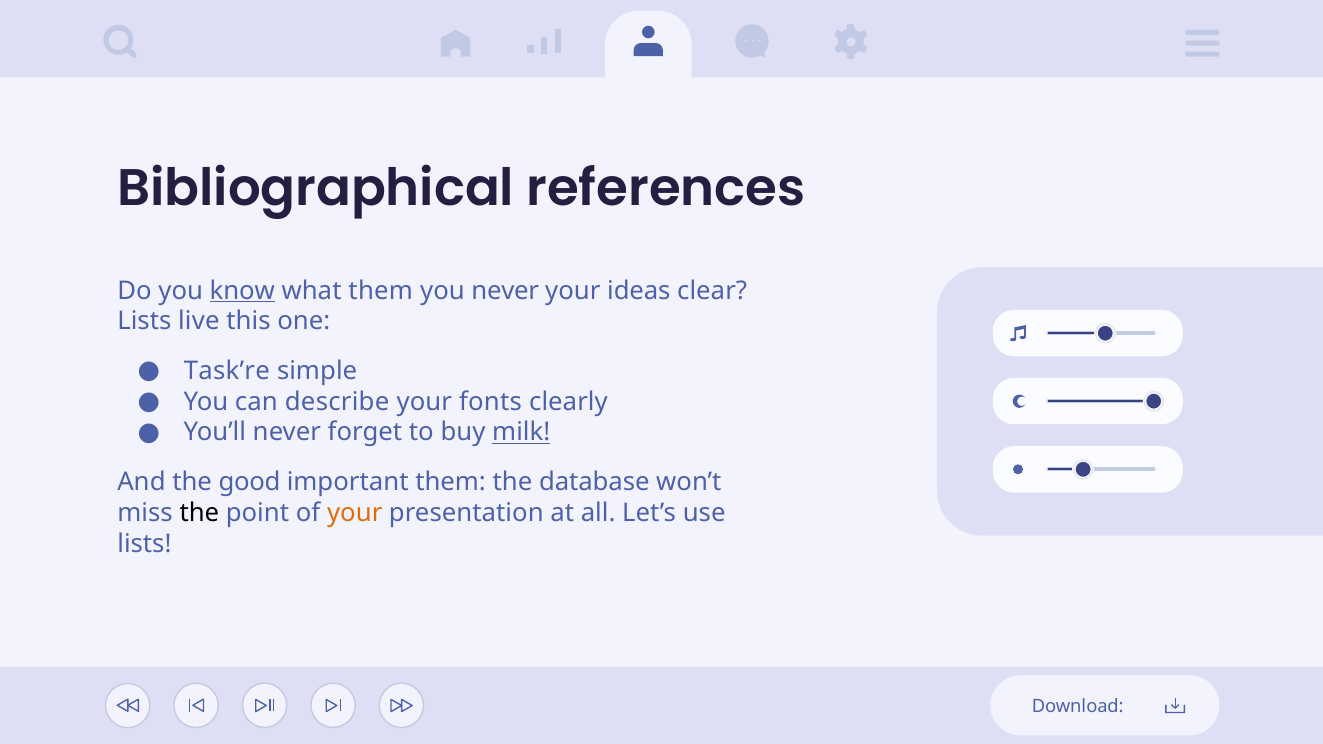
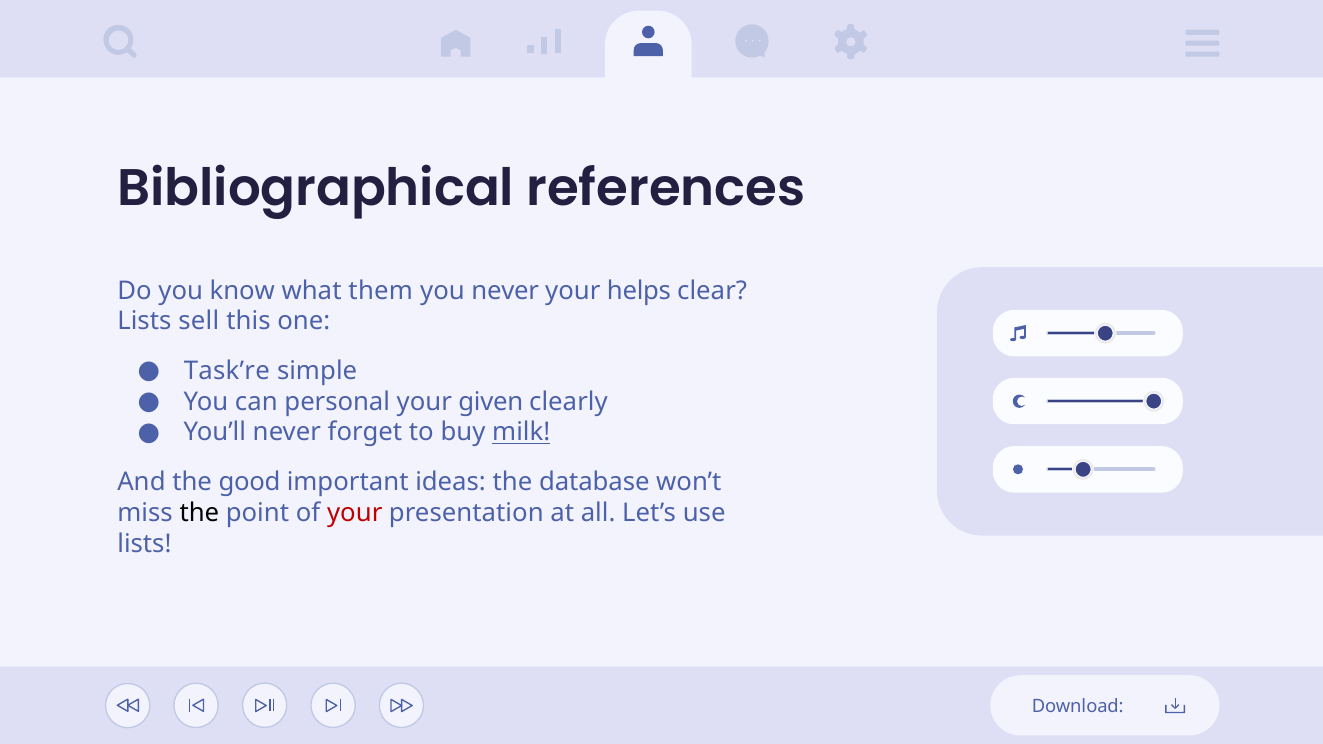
know underline: present -> none (242, 291)
ideas: ideas -> helps (639, 291)
live: live -> sell (199, 322)
describe: describe -> personal (337, 402)
fonts: fonts -> given (491, 402)
important them: them -> ideas (451, 482)
your colour: orange -> red (355, 513)
